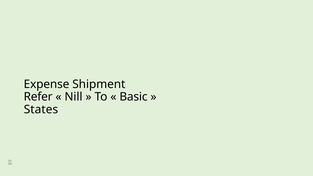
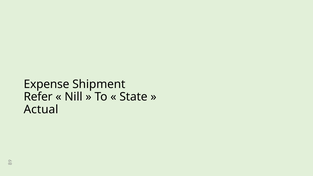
Basic: Basic -> State (133, 97)
States: States -> Actual (41, 110)
